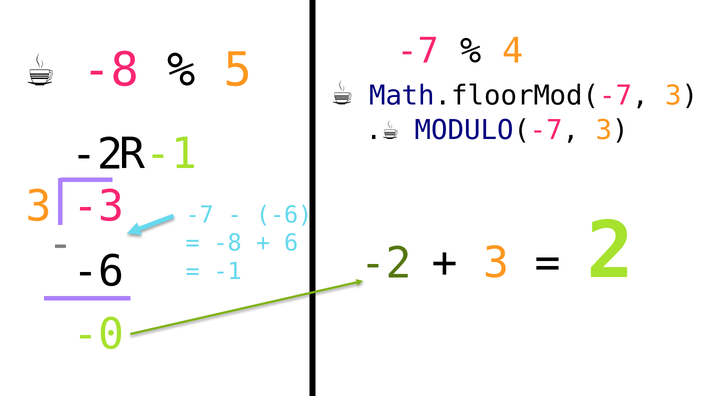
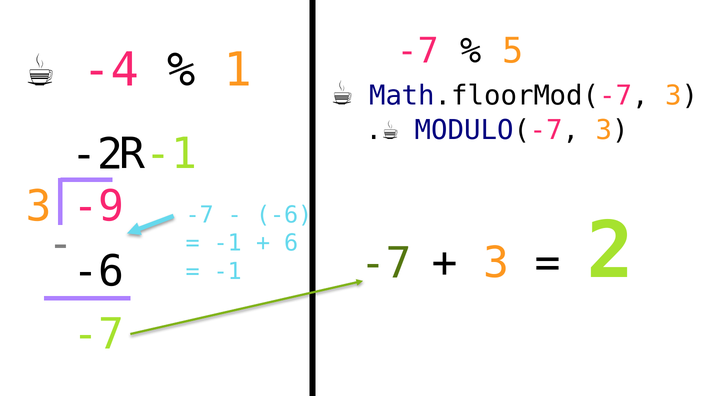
-8: -8 -> -4 (111, 70)
5: 5 -> 1 (238, 70)
4: 4 -> 5 (513, 51)
-3: -3 -> -9 (98, 207)
-8: -8 -> -1 (228, 243)
-2: -2 -> -7 (386, 264)
-0: -0 -> -7 (98, 335)
